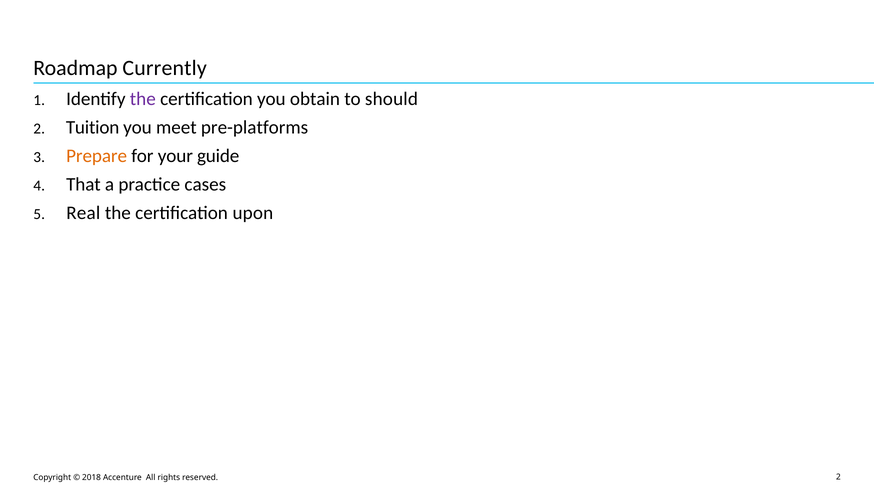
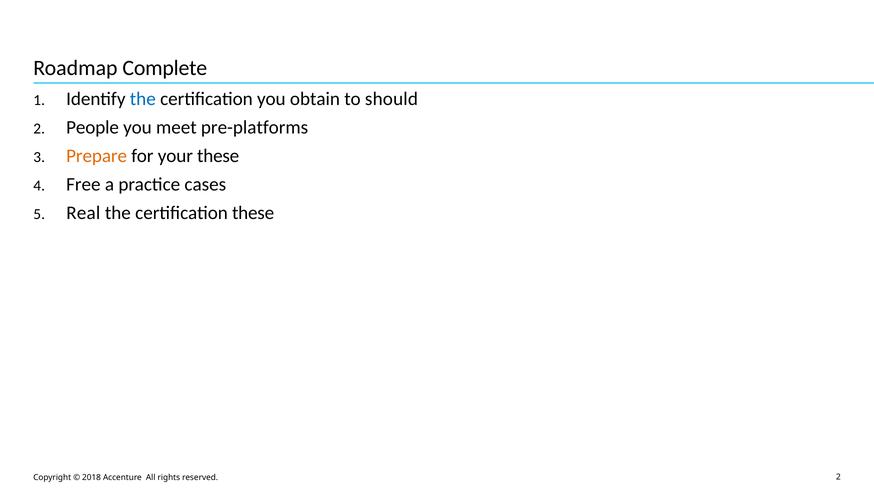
Currently: Currently -> Complete (165, 68)
the colour: purple -> blue (143, 99)
Tuition: Tuition -> People (93, 127)
your guide: guide -> these (218, 156)
That: That -> Free (83, 184)
certification upon: upon -> these (253, 213)
